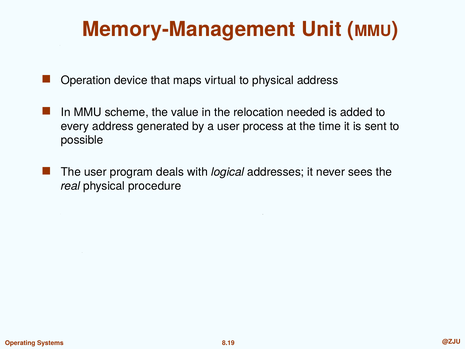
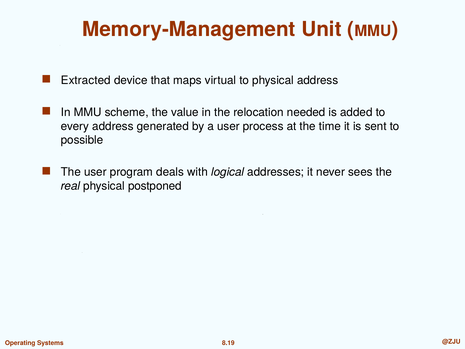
Operation: Operation -> Extracted (86, 80)
procedure: procedure -> postponed (155, 186)
